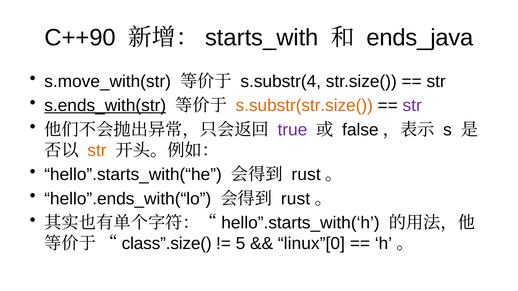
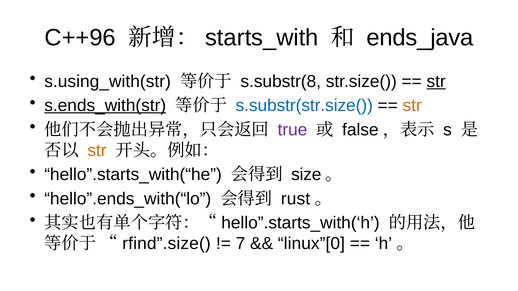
C++90: C++90 -> C++96 (80, 38)
s.move_with(str: s.move_with(str -> s.using_with(str (108, 81)
s.substr(4: s.substr(4 -> s.substr(8 (281, 81)
str underline: none -> present (436, 81)
s.substr(str.size( colour: orange -> blue (304, 106)
str colour: purple -> orange (412, 106)
rust: rust -> size (306, 175)
class”.size(: class”.size( -> rfind”.size( (167, 244)
5: 5 -> 7 (240, 244)
